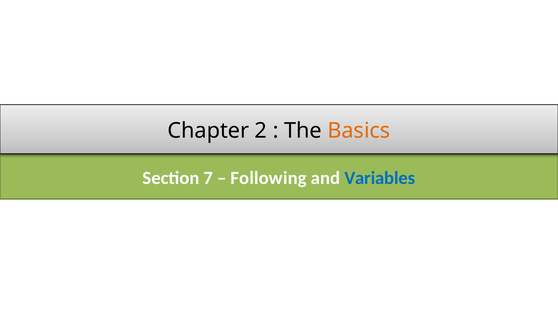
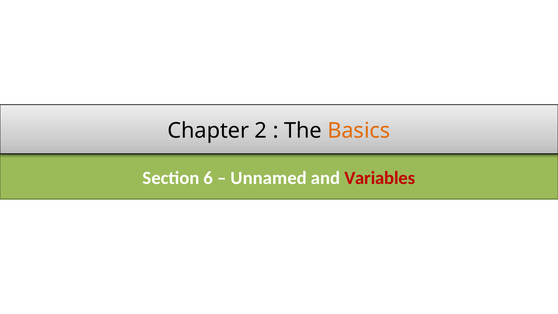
7: 7 -> 6 (208, 178)
Following: Following -> Unnamed (269, 178)
Variables colour: blue -> red (380, 178)
